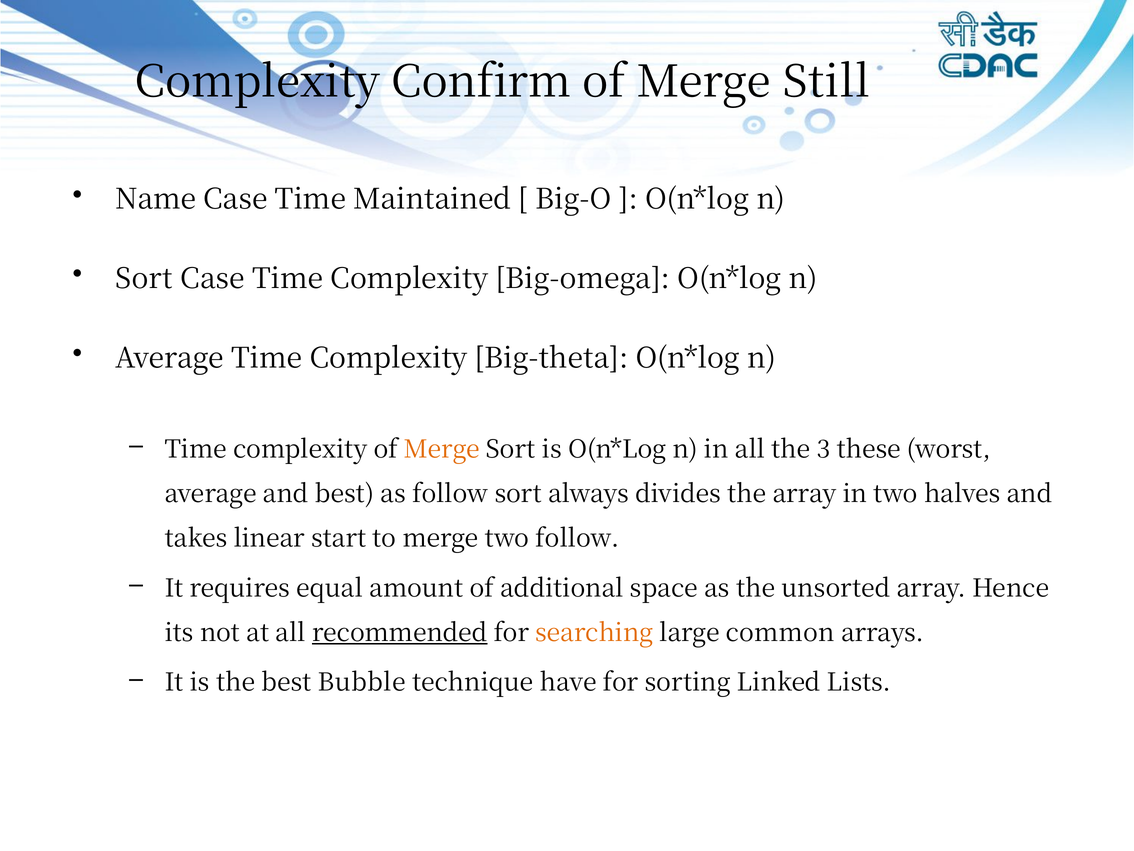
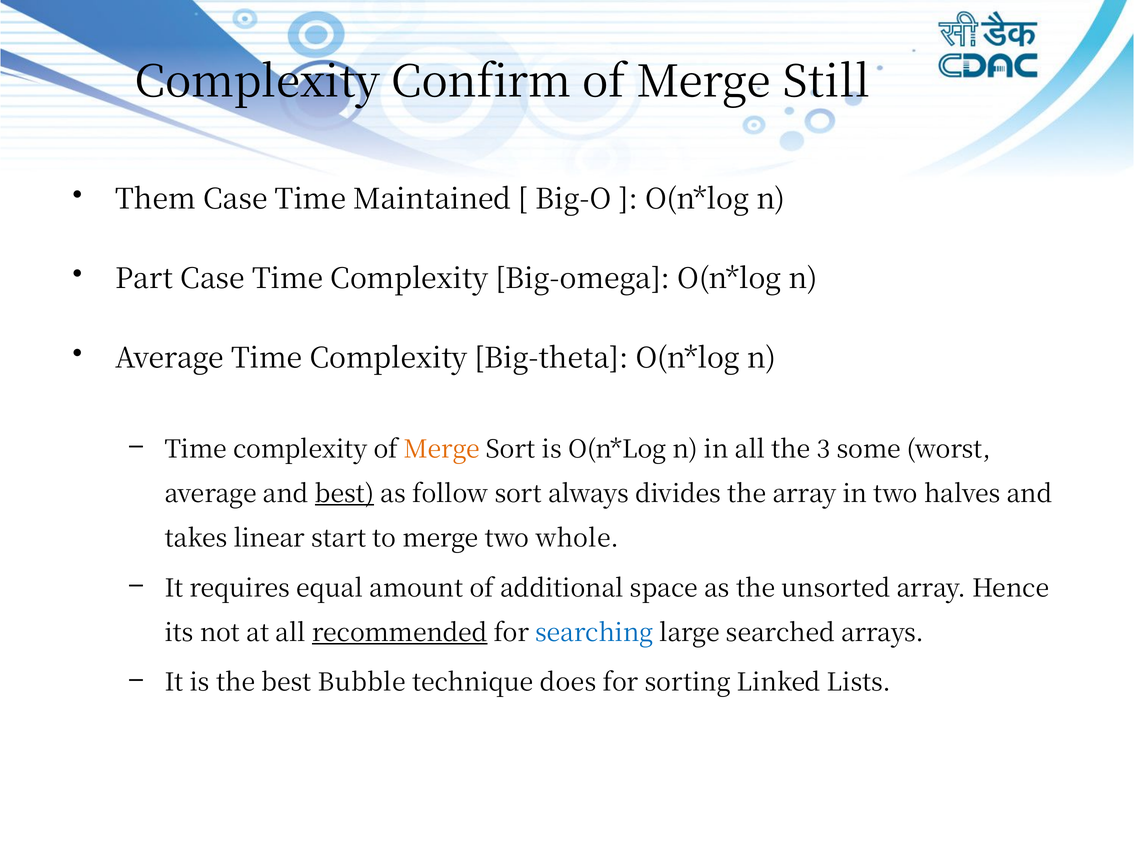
Name: Name -> Them (156, 199)
Sort: Sort -> Part (144, 279)
these: these -> some (869, 449)
best underline: none -> present (344, 494)
two follow: follow -> whole (577, 538)
searching colour: orange -> blue (594, 633)
common: common -> searched (780, 633)
have: have -> does (568, 682)
